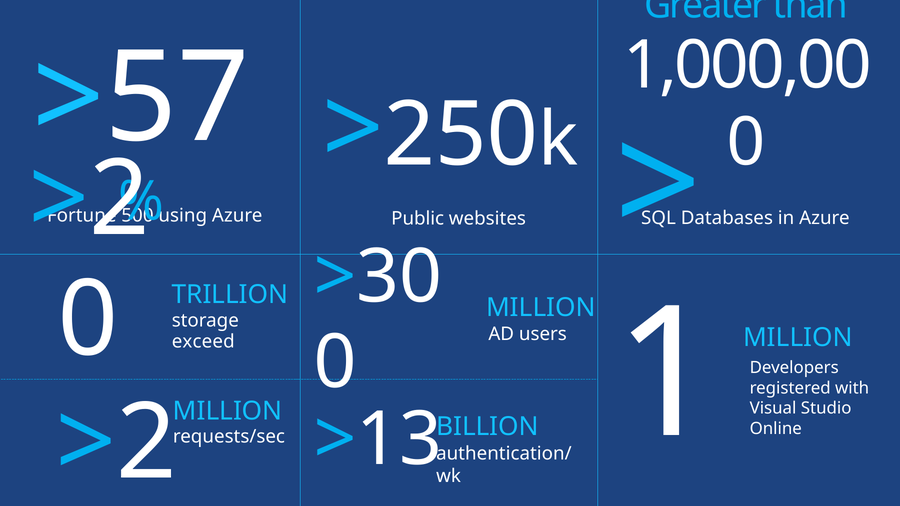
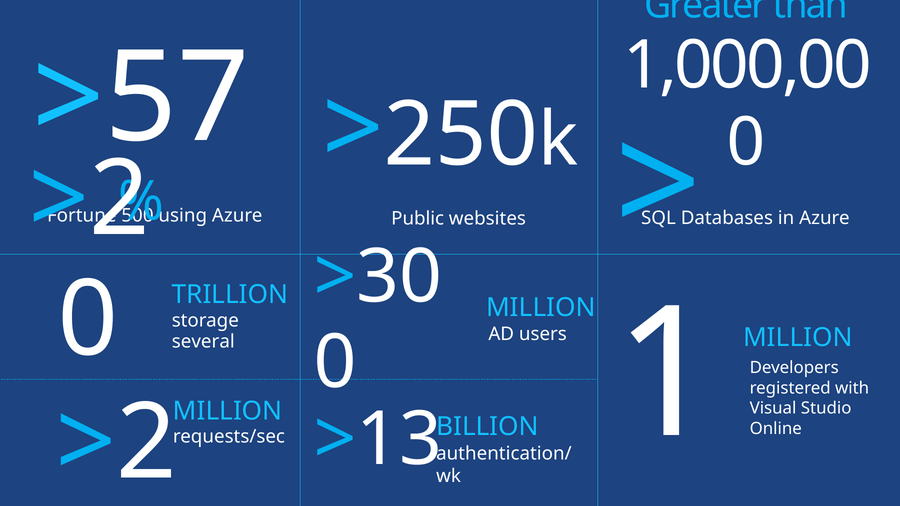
exceed: exceed -> several (203, 342)
